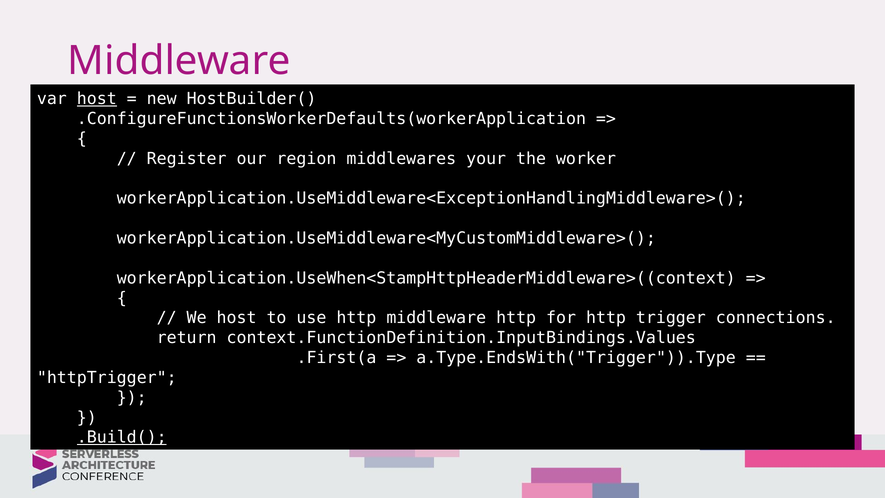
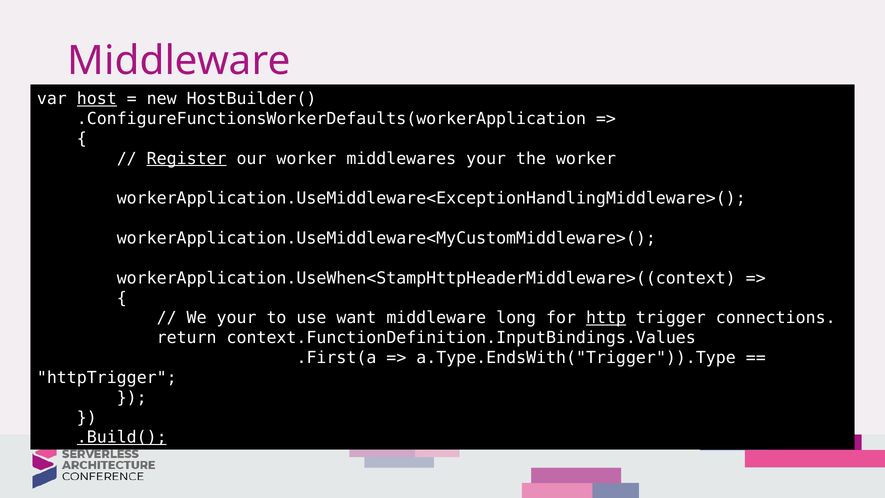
Register underline: none -> present (187, 159)
our region: region -> worker (306, 159)
We host: host -> your (237, 318)
use http: http -> want (356, 318)
middleware http: http -> long (516, 318)
http underline: none -> present (606, 318)
